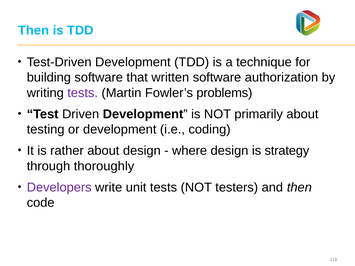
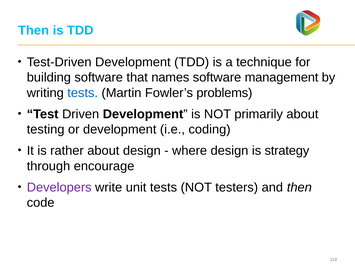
written: written -> names (170, 78)
authorization: authorization -> management (282, 78)
tests colour: purple -> blue (83, 93)
thoroughly: thoroughly -> encourage (104, 166)
